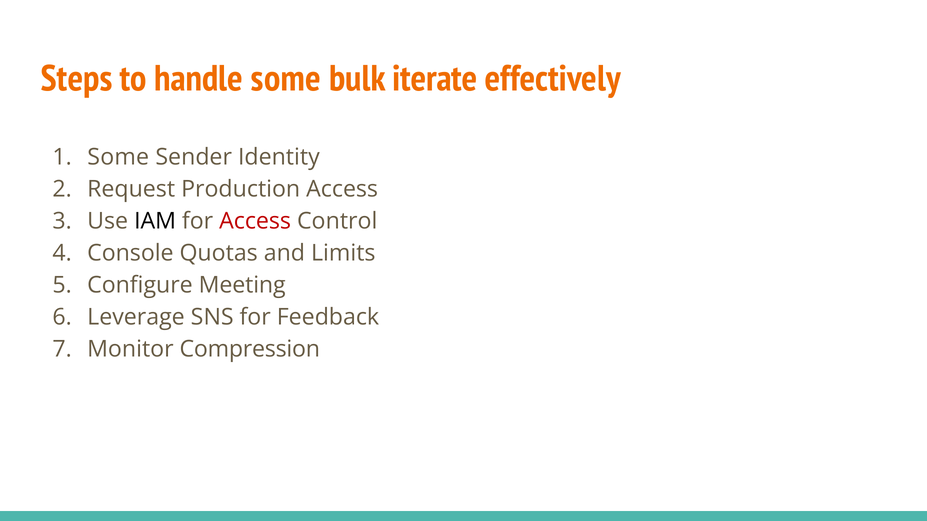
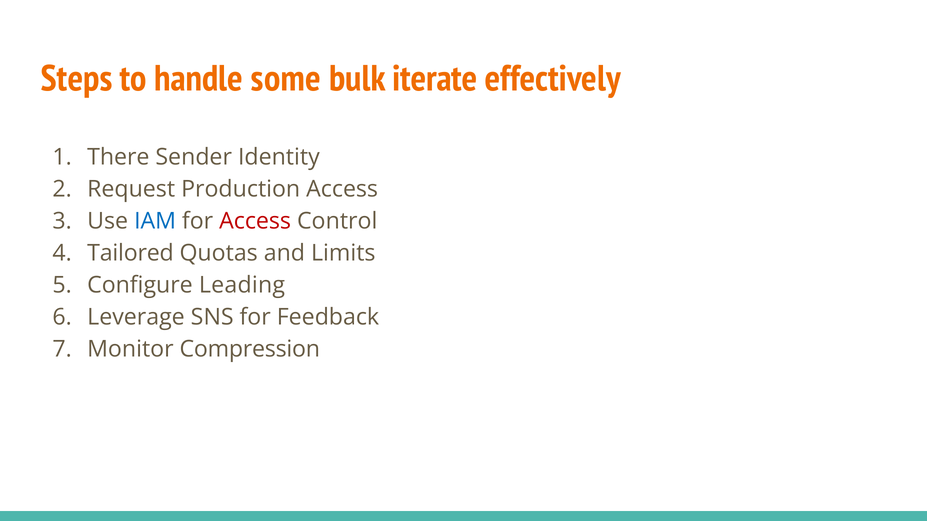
Some: Some -> There (118, 157)
IAM colour: black -> blue (155, 221)
Console: Console -> Tailored (130, 253)
Meeting: Meeting -> Leading (242, 285)
